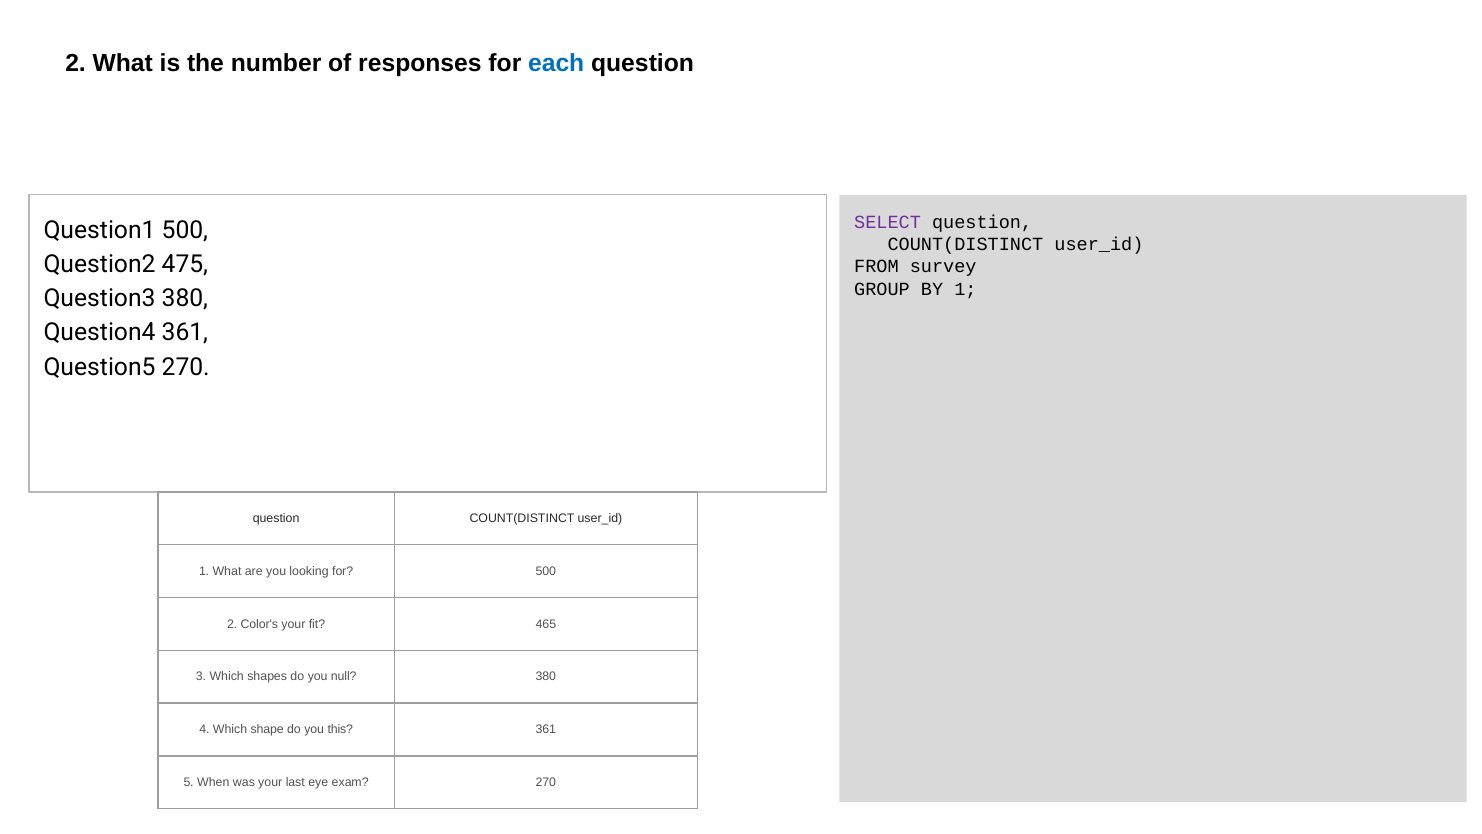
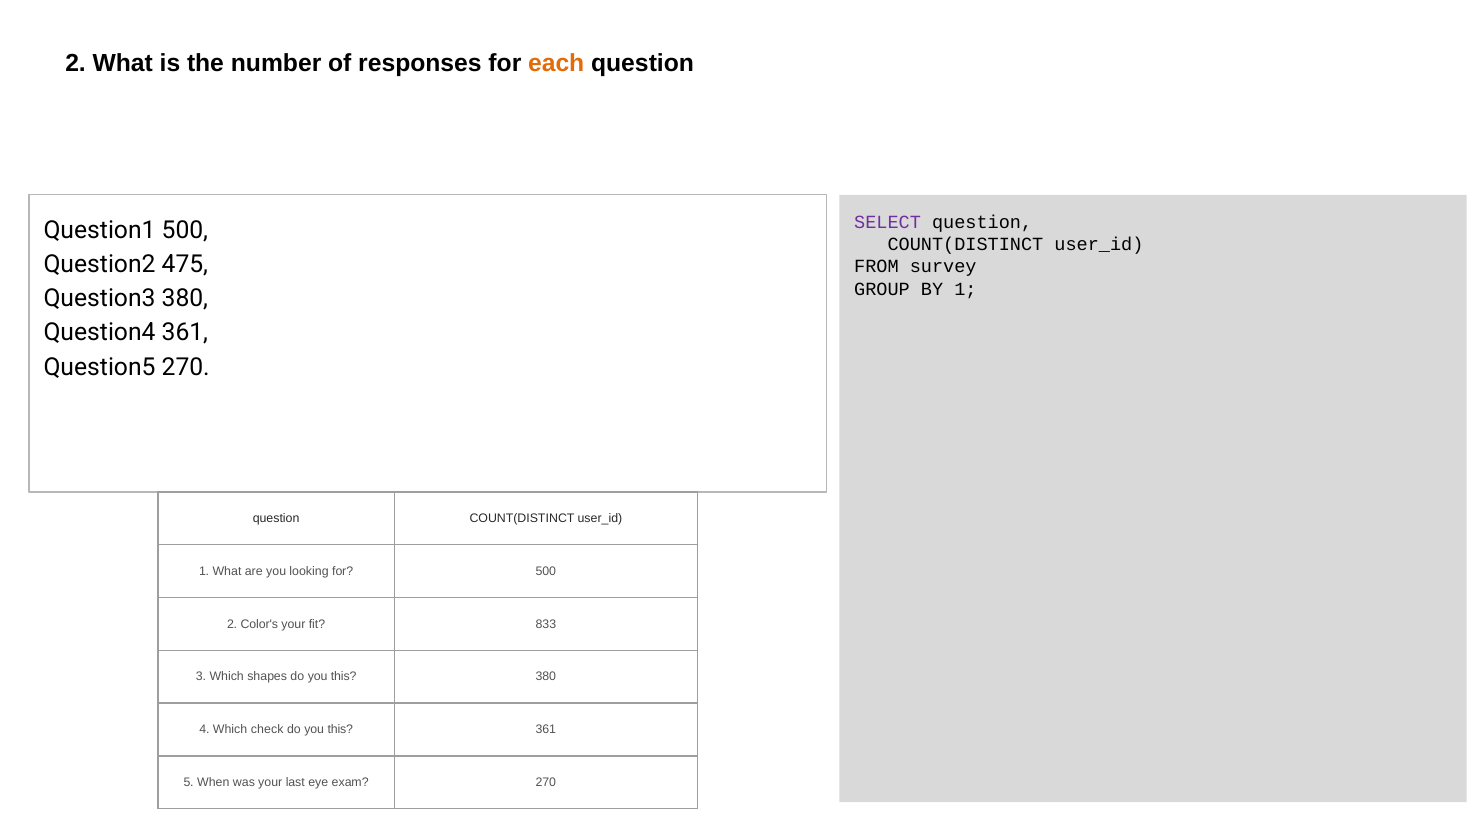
each colour: blue -> orange (556, 63)
465: 465 -> 833 (546, 624)
shapes do you null: null -> this (344, 677)
shape: shape -> check (267, 729)
